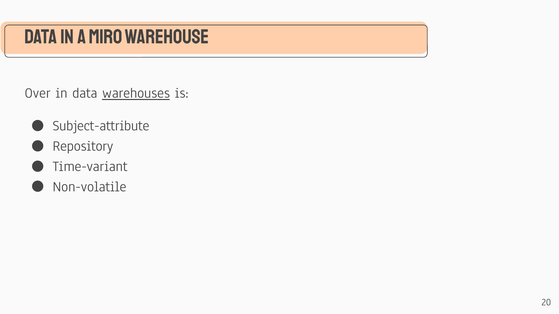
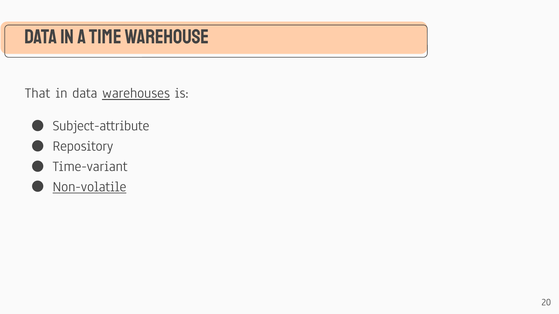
Miro: Miro -> Time (105, 37)
Over: Over -> That (38, 93)
Non-volatile underline: none -> present (89, 187)
